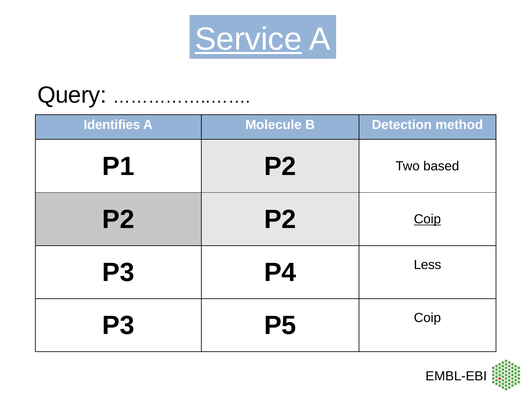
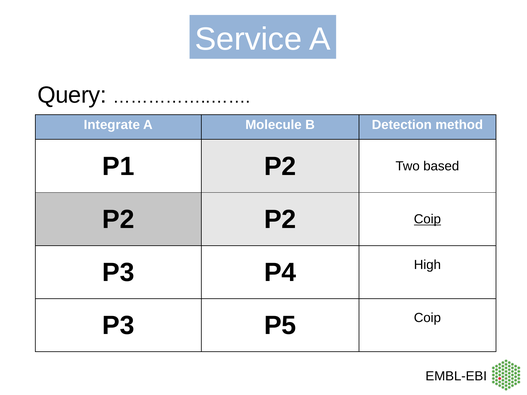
Service underline: present -> none (248, 39)
Identifies: Identifies -> Integrate (112, 125)
Less: Less -> High (427, 265)
